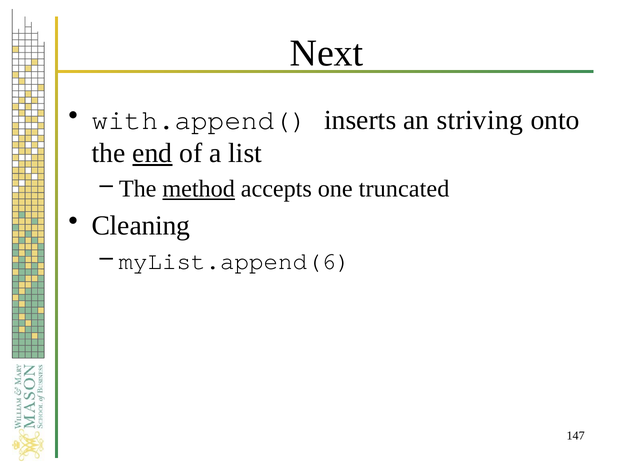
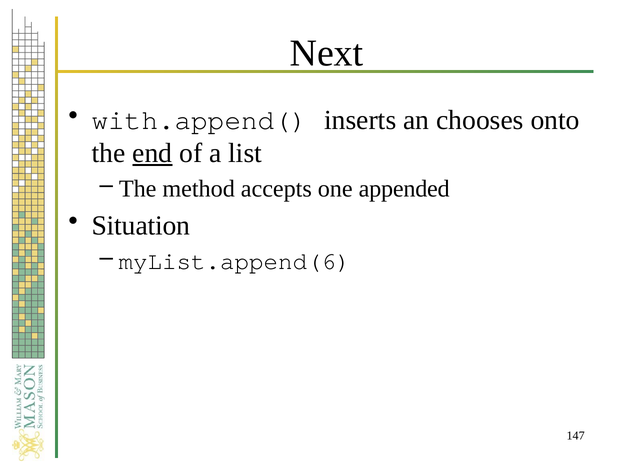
striving: striving -> chooses (480, 120)
method underline: present -> none (199, 189)
truncated: truncated -> appended (404, 189)
Cleaning: Cleaning -> Situation (141, 226)
